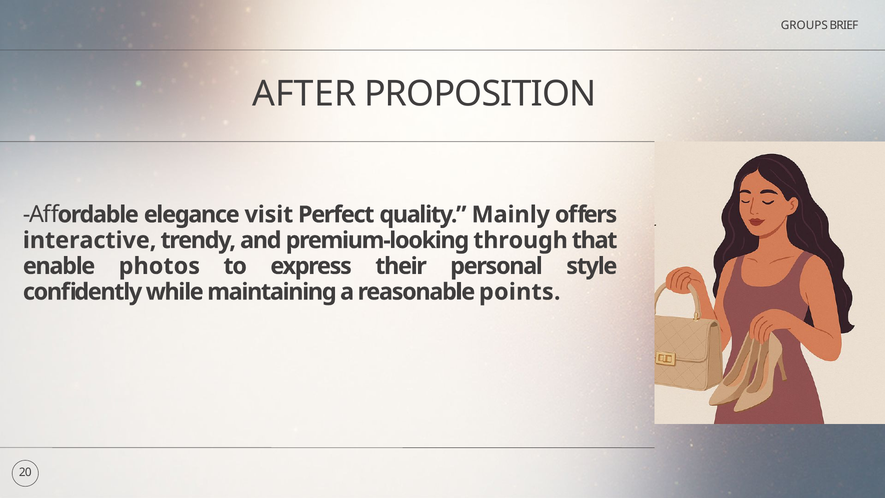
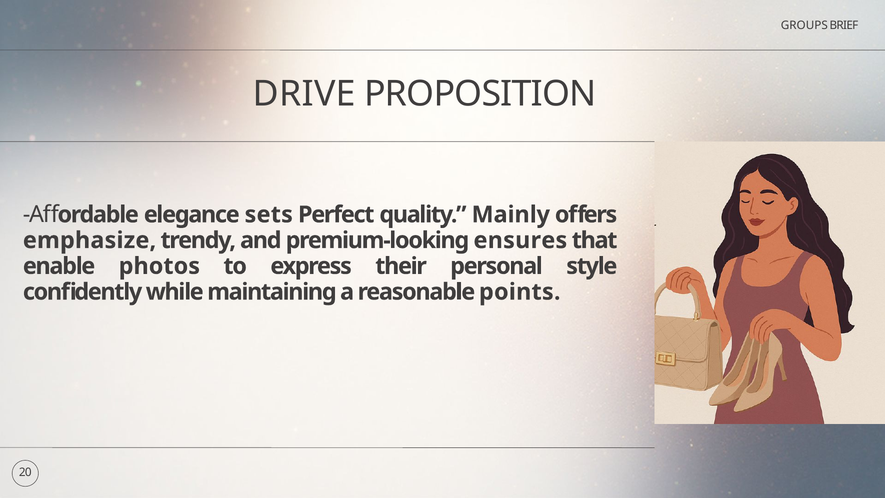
AFTER: AFTER -> DRIVE (304, 94)
visit: visit -> sets (269, 215)
interactive: interactive -> emphasize (90, 240)
through: through -> ensures (520, 240)
